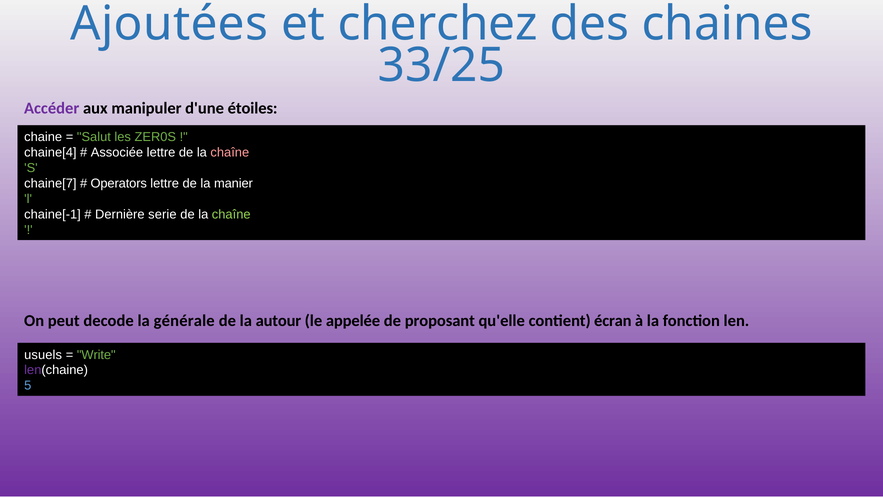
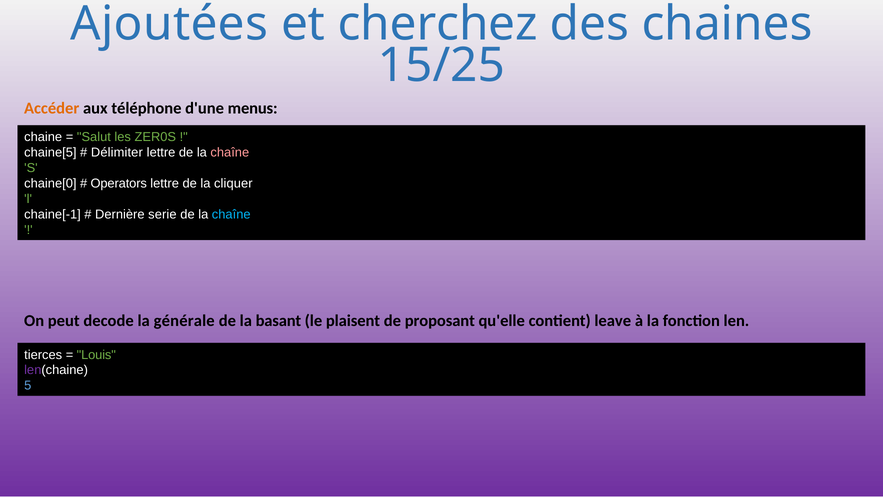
33/25: 33/25 -> 15/25 (442, 65)
Accéder colour: purple -> orange (52, 108)
manipuler: manipuler -> téléphone (146, 108)
étoiles: étoiles -> menus (253, 108)
chaine[4: chaine[4 -> chaine[5 (50, 153)
Associée: Associée -> Délimiter (117, 153)
chaine[7: chaine[7 -> chaine[0 (50, 183)
manier: manier -> cliquer (233, 183)
chaîne colour: light green -> light blue (231, 214)
autour: autour -> basant (278, 320)
appelée: appelée -> plaisent (353, 320)
écran: écran -> leave (613, 320)
usuels: usuels -> tierces (43, 355)
Write: Write -> Louis (96, 355)
